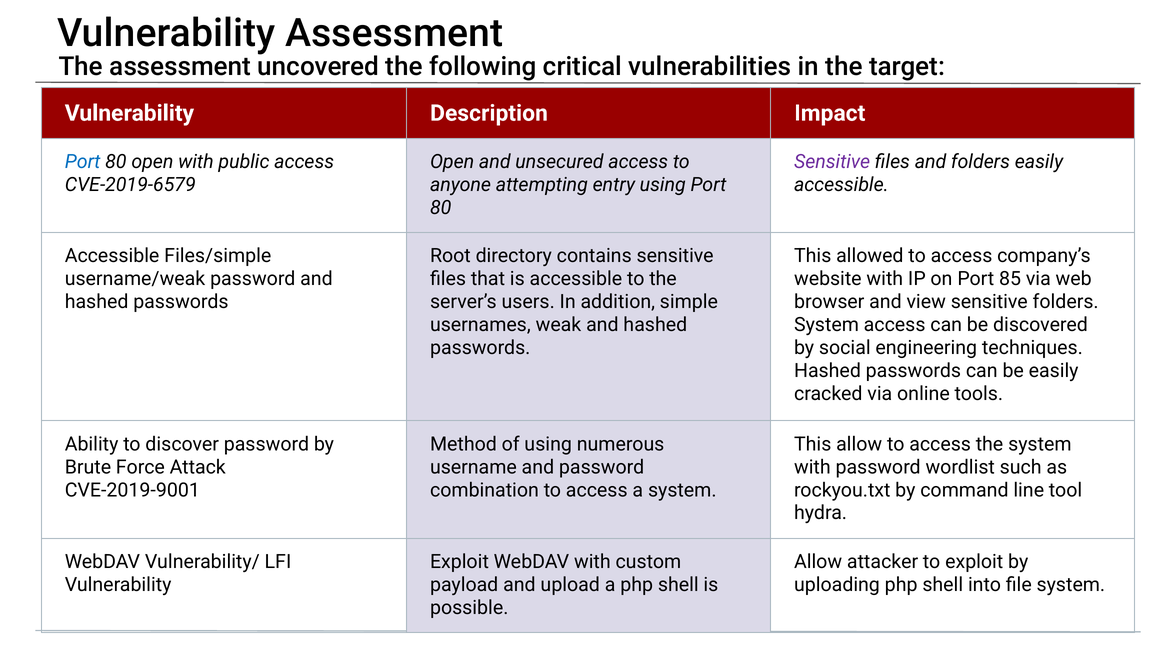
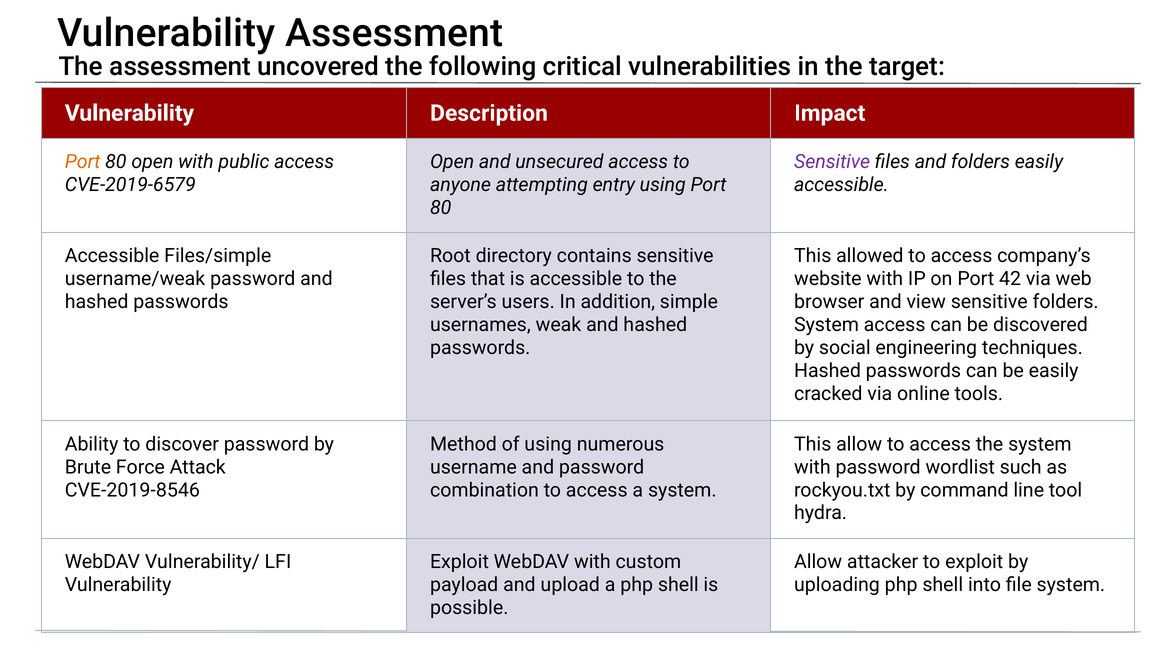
Port colour: blue -> orange (83, 162)
85: 85 -> 42 (1010, 279)
CVE-2019-9001: CVE-2019-9001 -> CVE-2019-8546 (132, 490)
